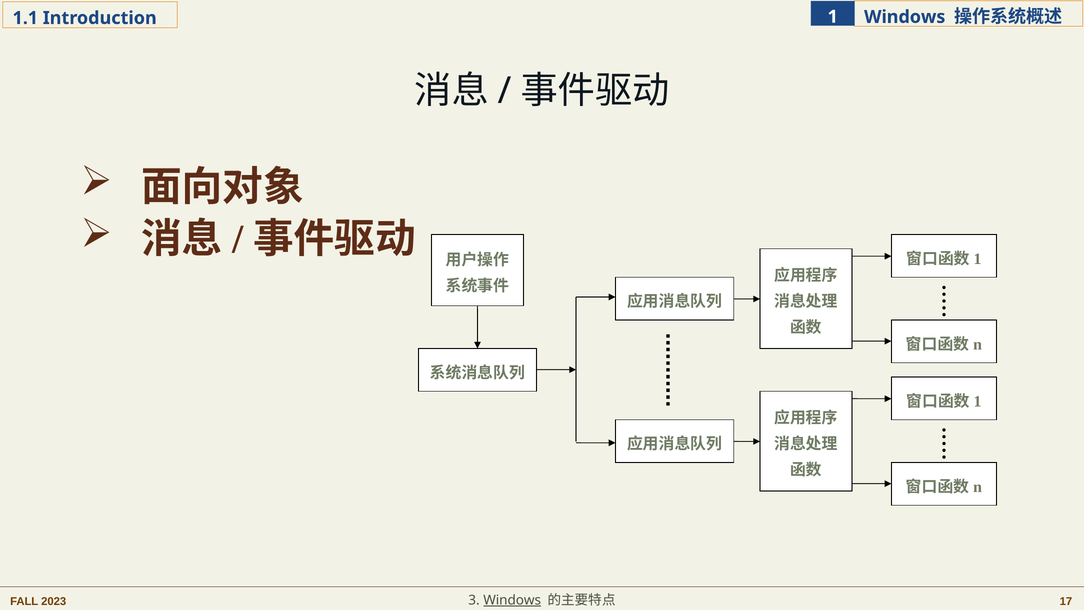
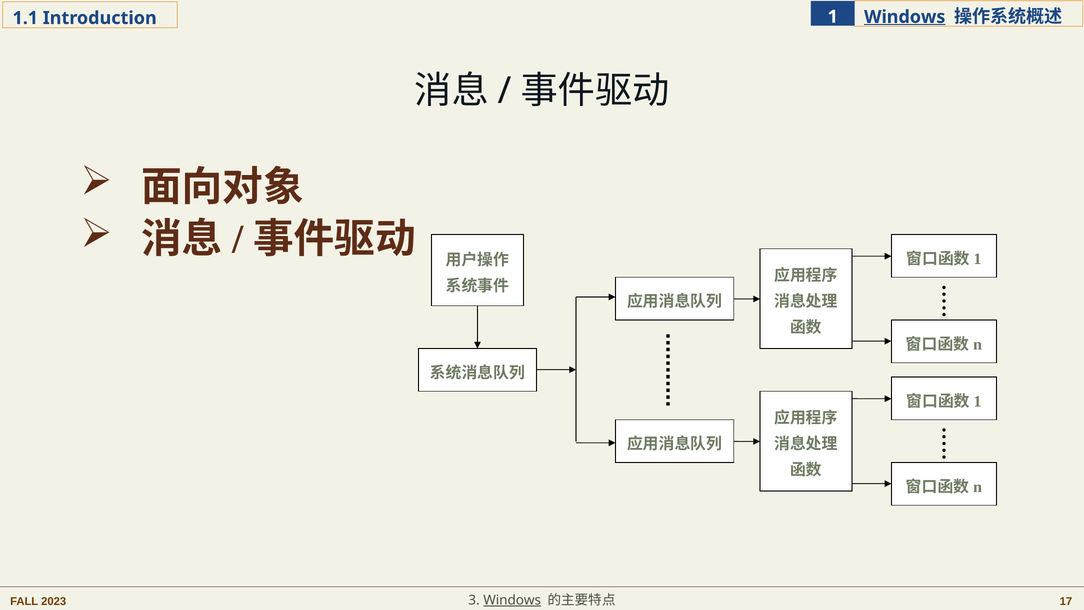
Windows underline: none -> present (905, 17)
